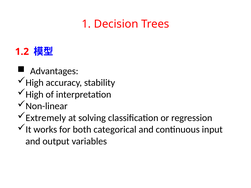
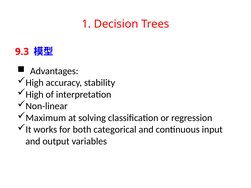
1.2: 1.2 -> 9.3 (22, 52)
Extremely: Extremely -> Maximum (46, 118)
